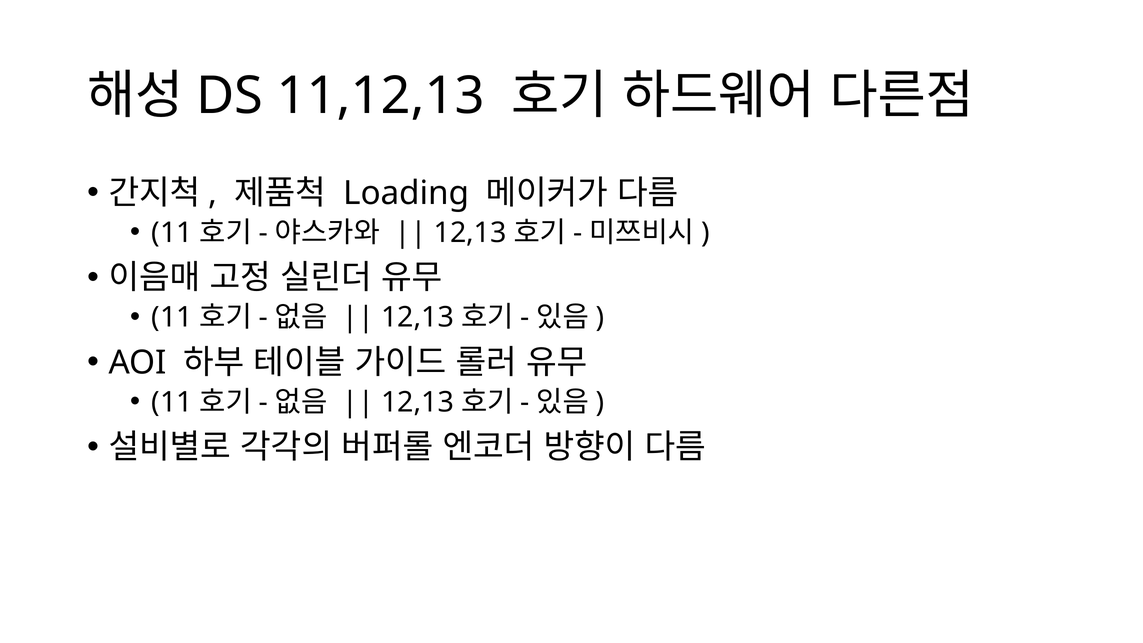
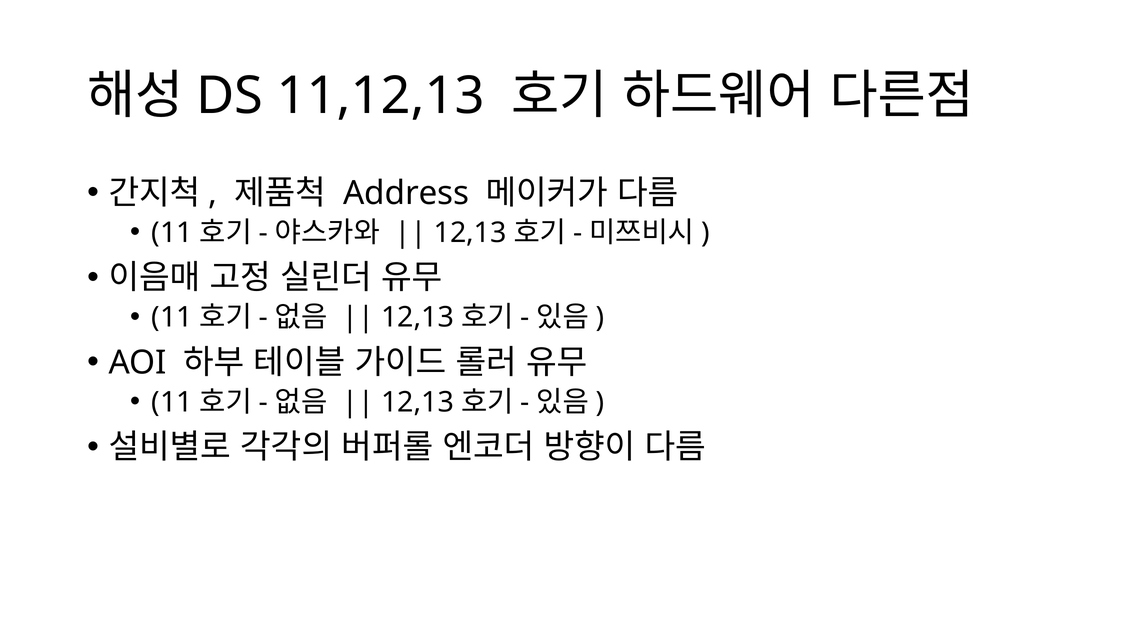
Loading: Loading -> Address (406, 193)
